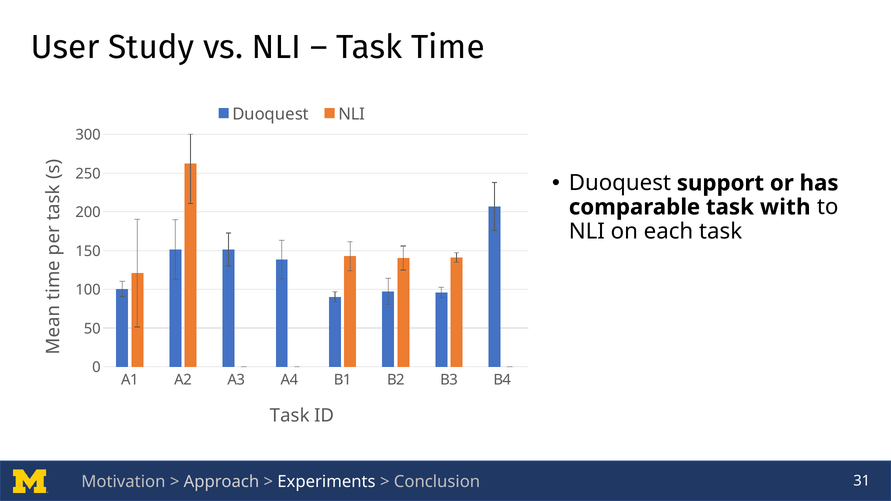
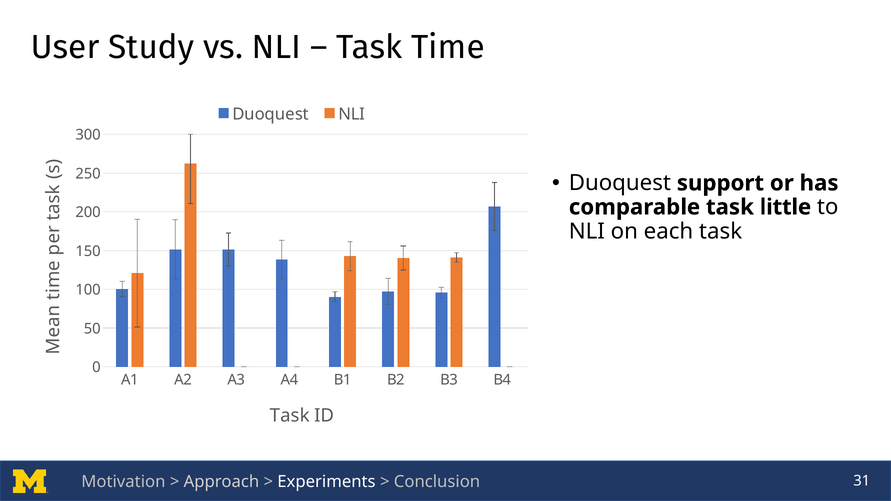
with: with -> little (785, 207)
